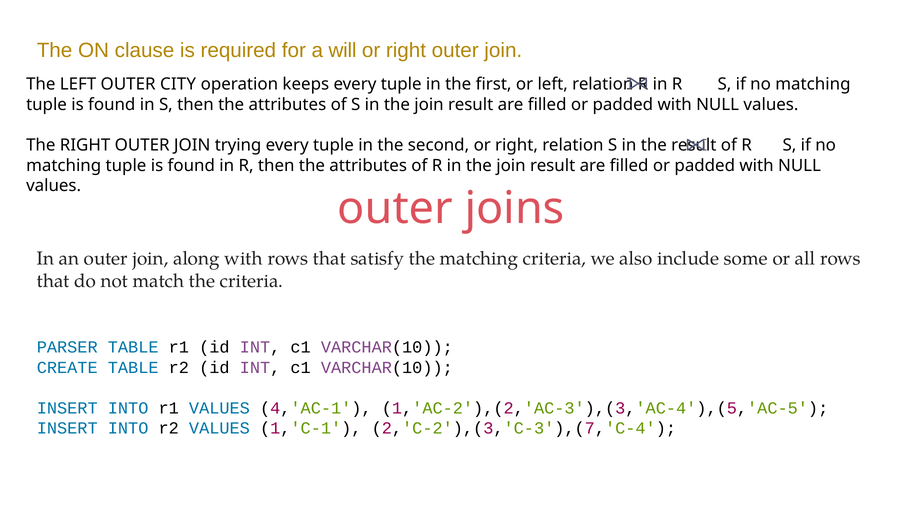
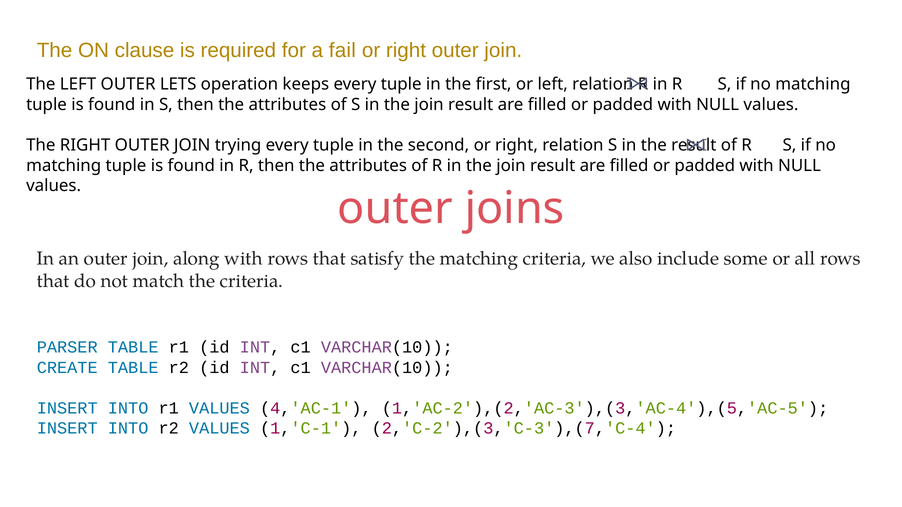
will: will -> fail (342, 50)
CITY: CITY -> LETS (178, 84)
